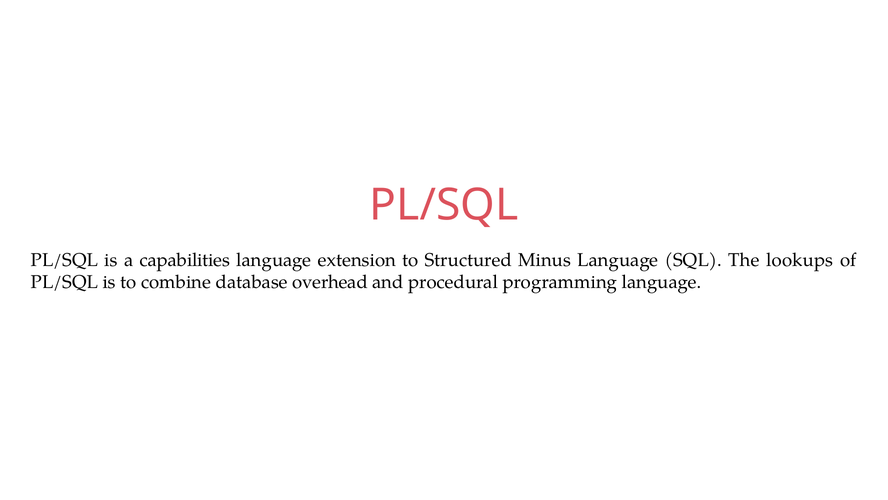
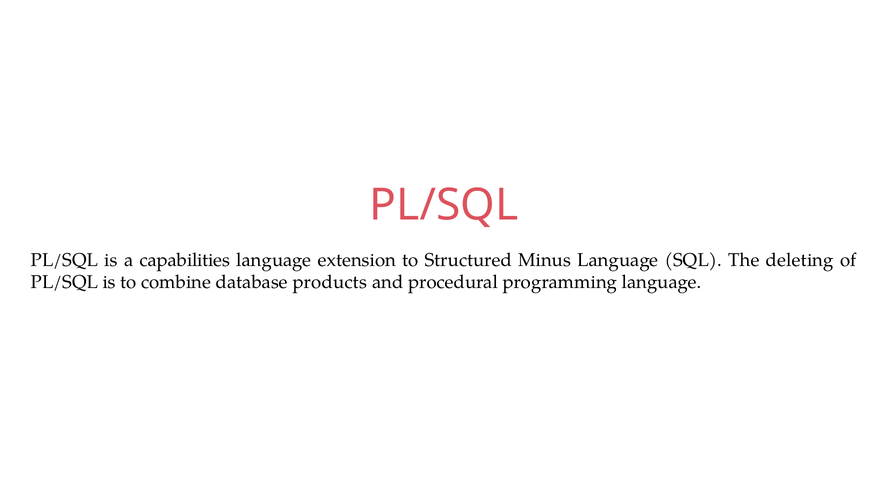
lookups: lookups -> deleting (800, 260)
overhead: overhead -> products (330, 282)
